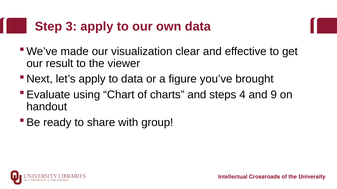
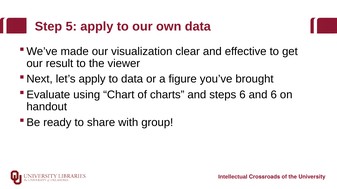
3: 3 -> 5 (71, 27)
steps 4: 4 -> 6 (242, 95)
and 9: 9 -> 6 (274, 95)
